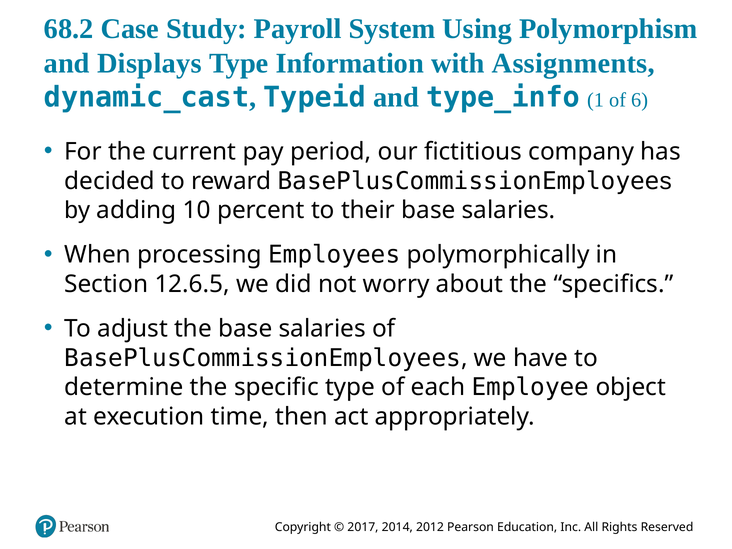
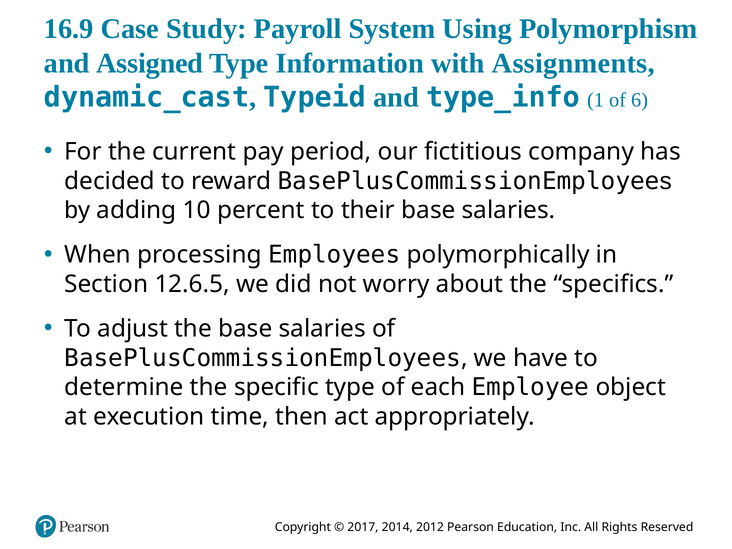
68.2: 68.2 -> 16.9 (69, 29)
Displays: Displays -> Assigned (150, 63)
